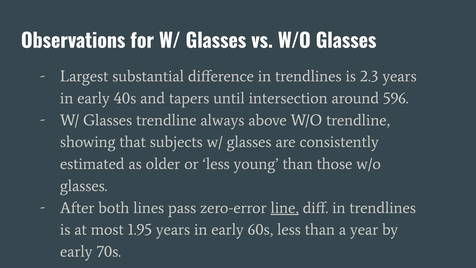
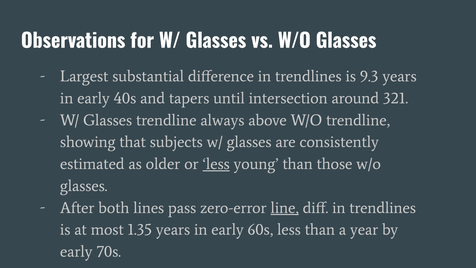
2.3: 2.3 -> 9.3 (369, 76)
596: 596 -> 321 (396, 98)
less underline: none -> present (216, 164)
1.95: 1.95 -> 1.35 (140, 229)
